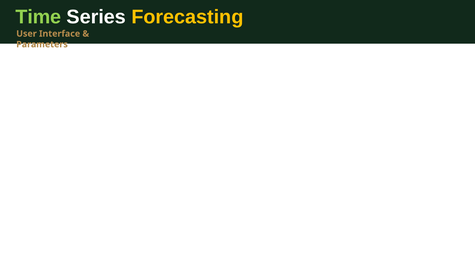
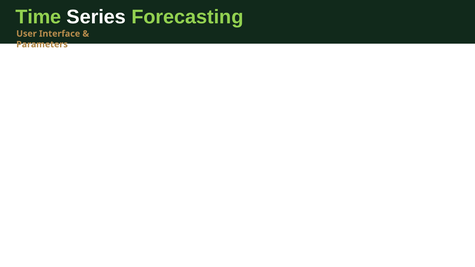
Forecasting colour: yellow -> light green (187, 17)
